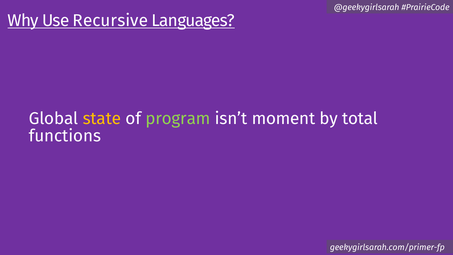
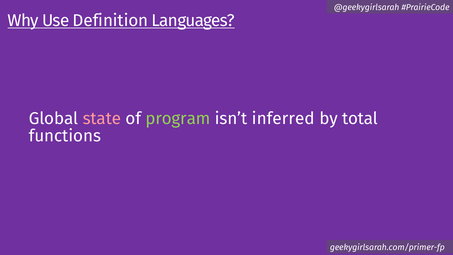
Recursive: Recursive -> Definition (110, 21)
state colour: yellow -> pink (102, 119)
moment: moment -> inferred (283, 119)
